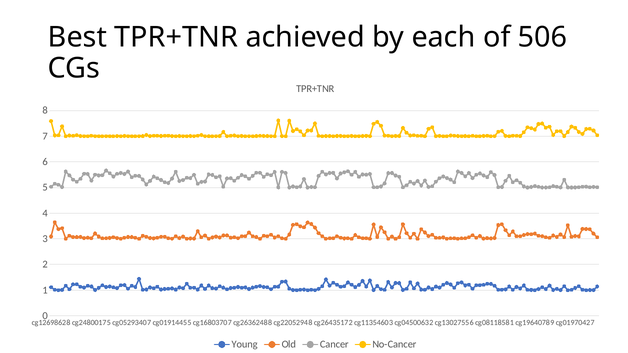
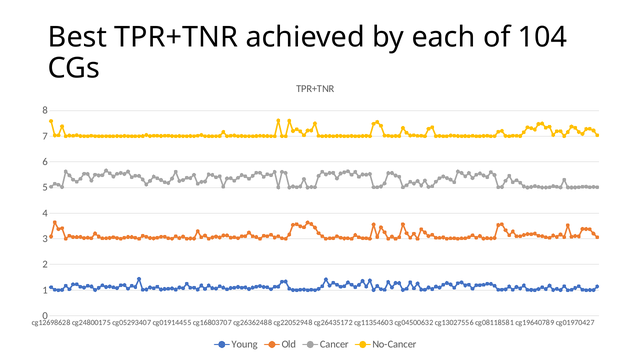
506: 506 -> 104 (543, 37)
